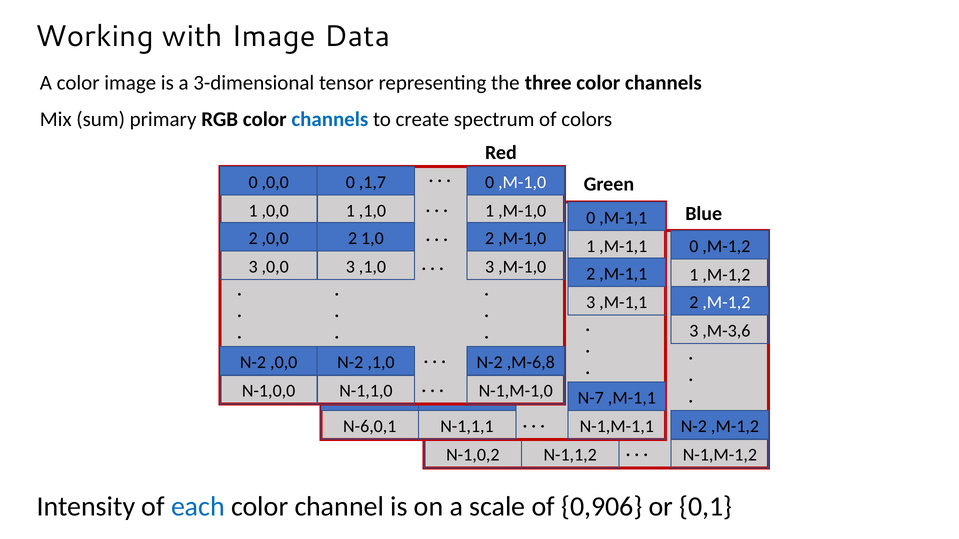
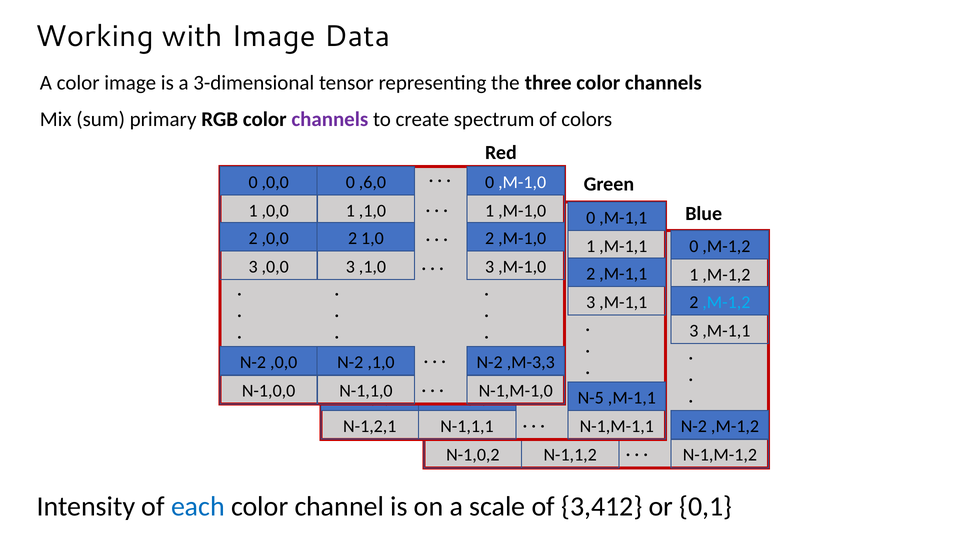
channels colour: blue -> purple (330, 119)
,1,7: ,1,7 -> ,6,0 (372, 182)
,M-1,2 colour: white -> light blue (726, 302)
,M-3,6: ,M-3,6 -> ,M-1,1 (726, 331)
,M-6,8: ,M-6,8 -> ,M-3,3 (531, 363)
N-7: N-7 -> N-5 (591, 398)
N-6,0,1: N-6,0,1 -> N-1,2,1 (370, 427)
0,906: 0,906 -> 3,412 (602, 507)
